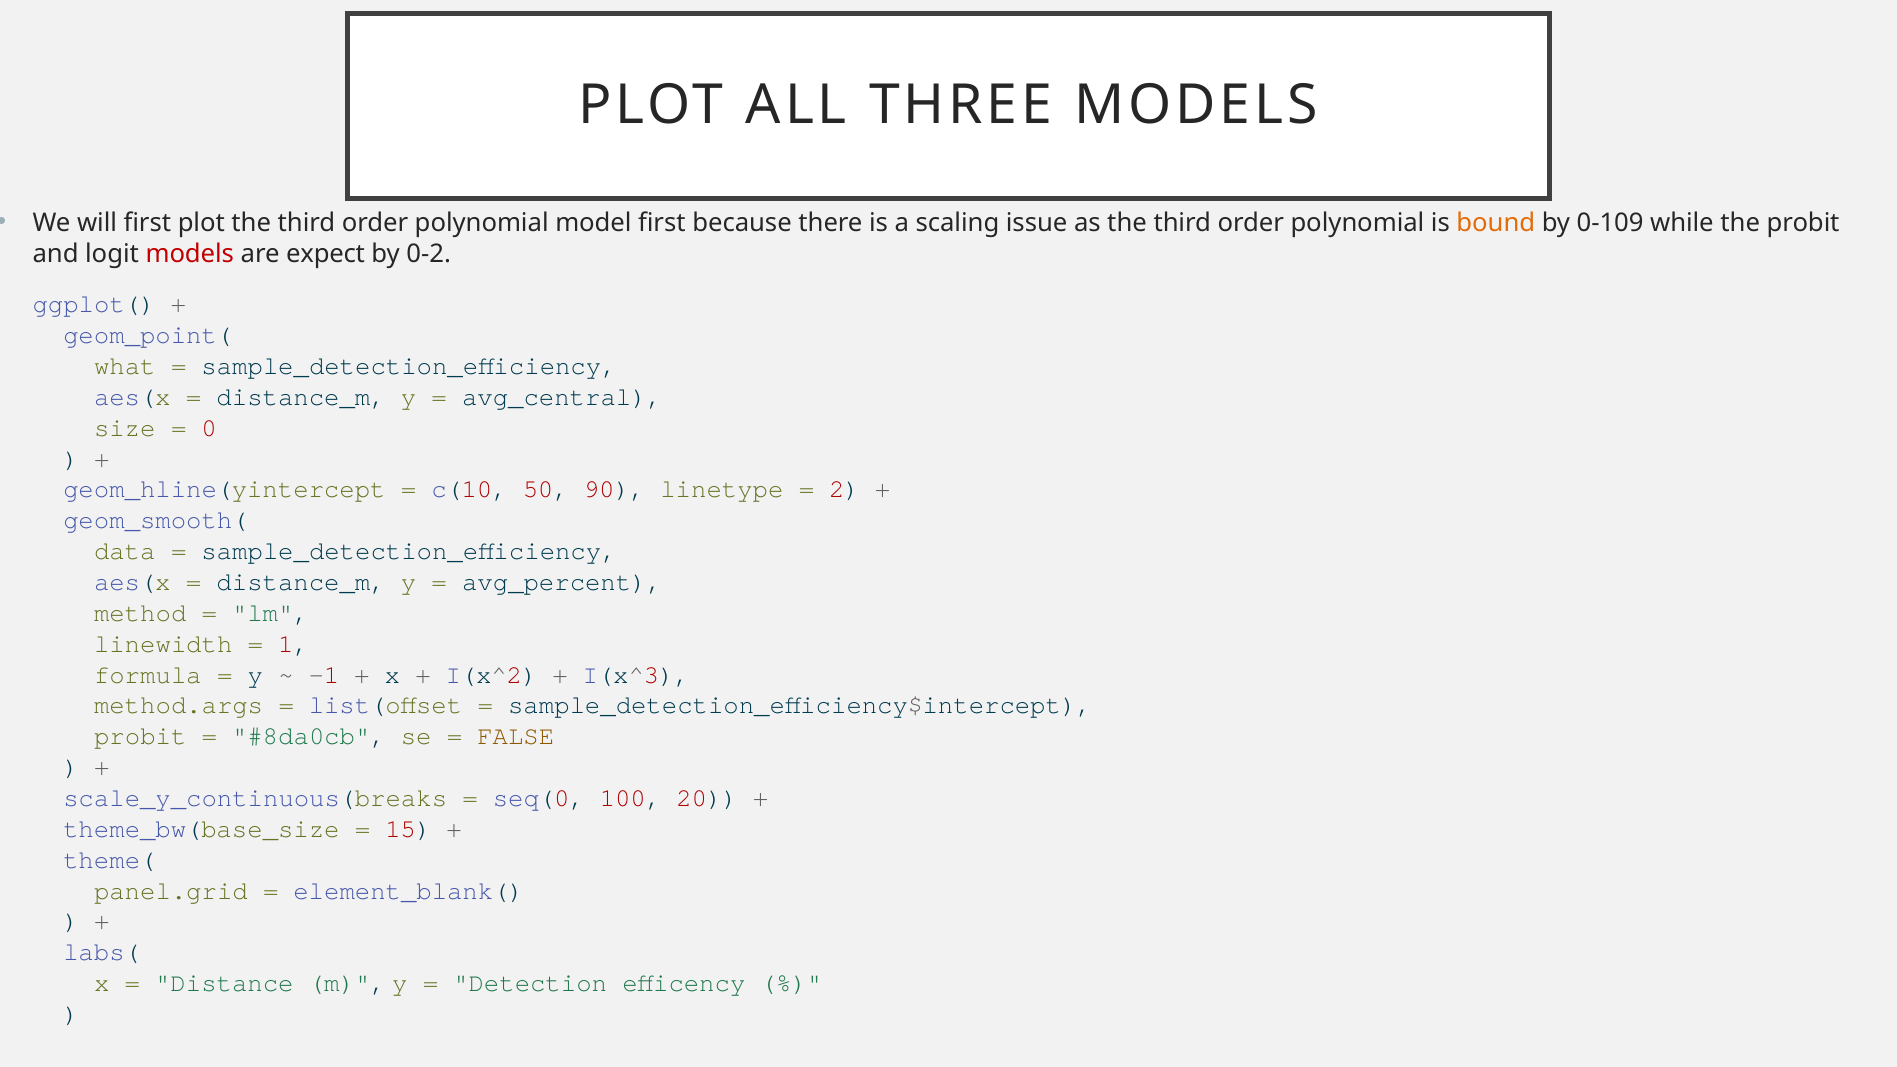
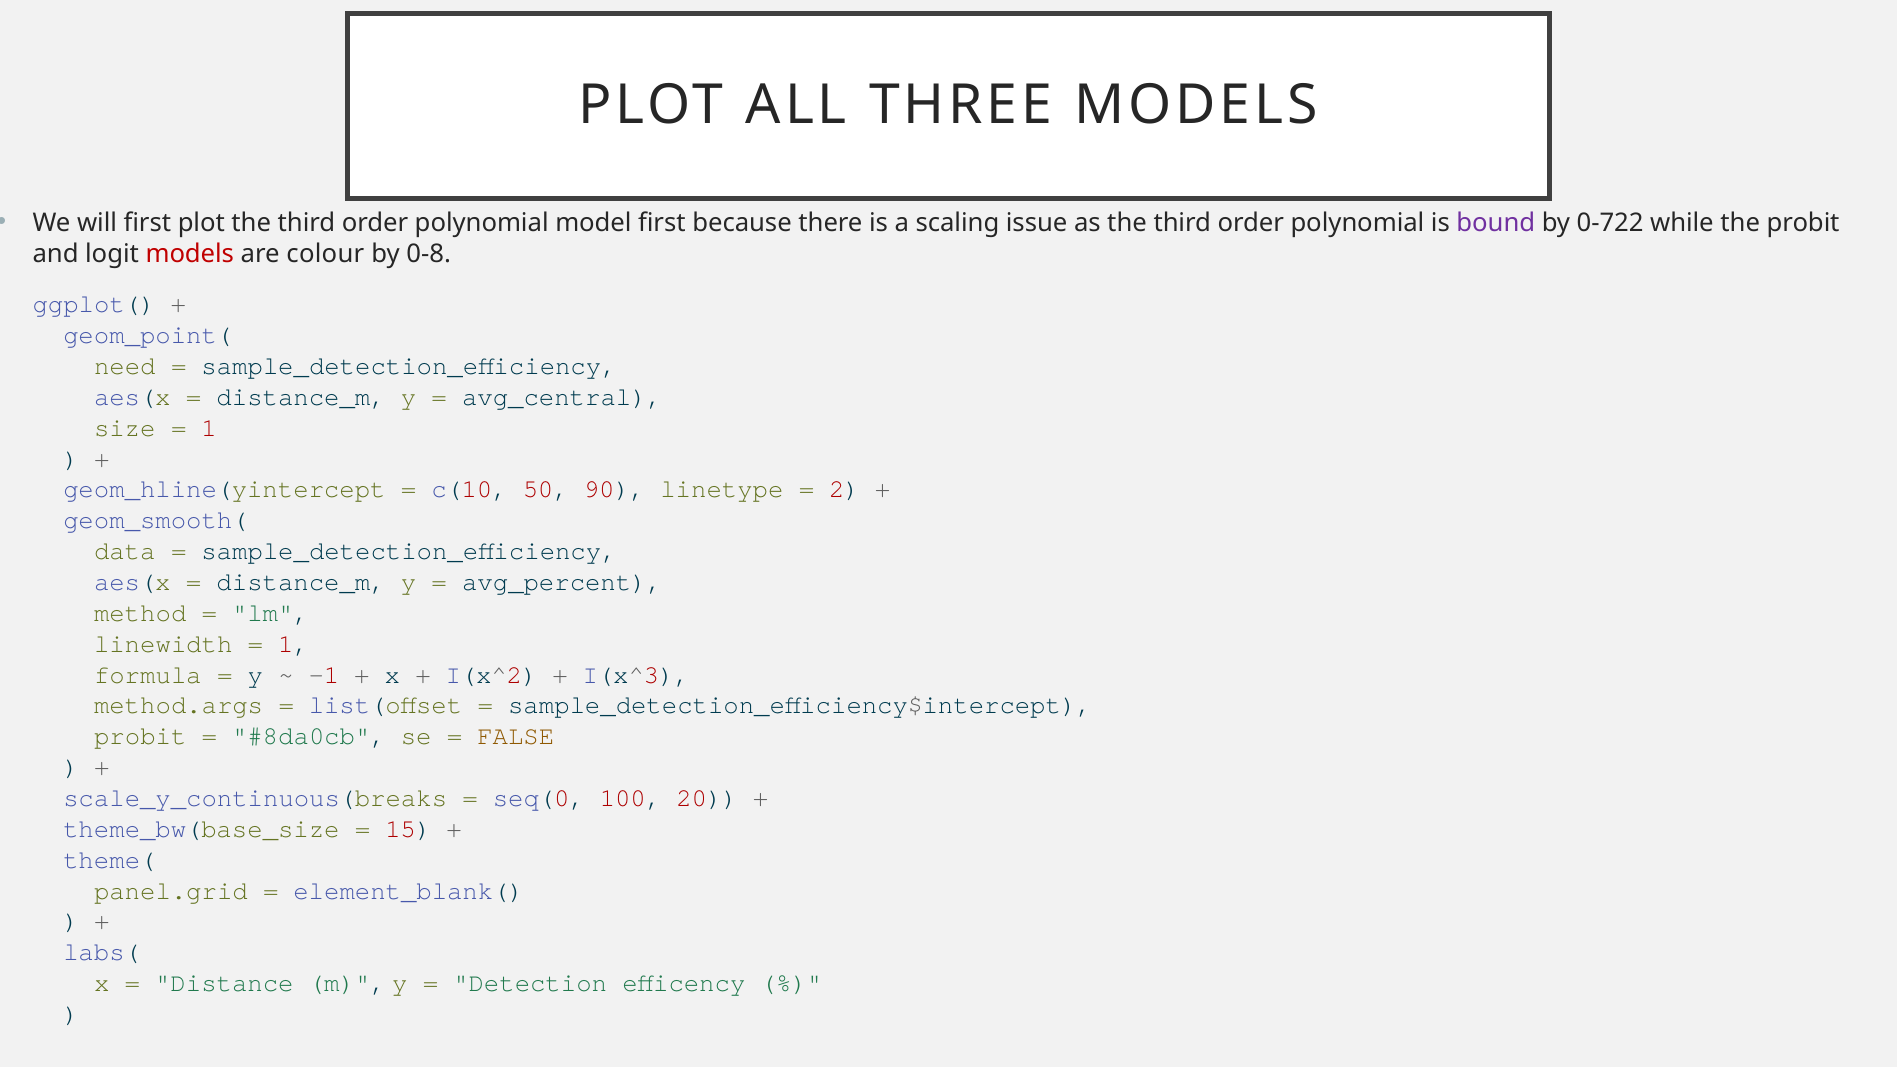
bound colour: orange -> purple (1496, 223)
0-109: 0-109 -> 0-722 (1610, 223)
expect: expect -> colour (325, 254)
0-2: 0-2 -> 0-8 (429, 254)
what: what -> need (125, 366)
0: 0 -> 1 (209, 428)
